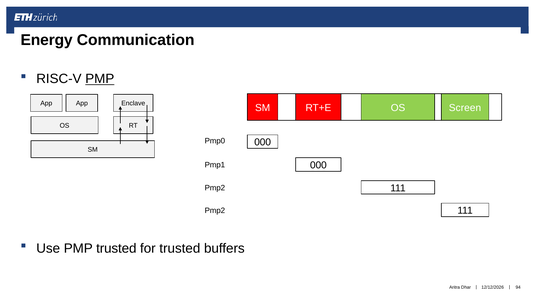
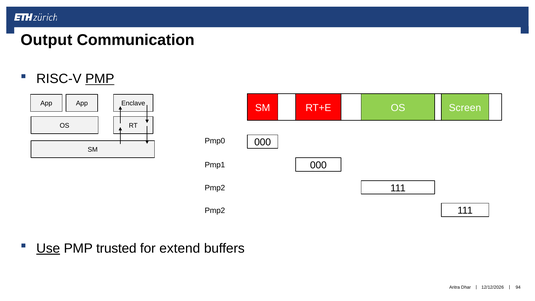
Energy: Energy -> Output (46, 40)
Use underline: none -> present (48, 248)
for trusted: trusted -> extend (180, 248)
